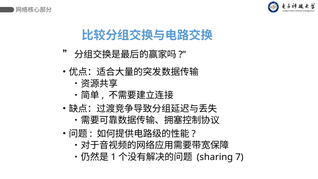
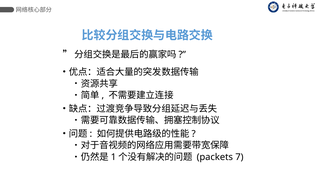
sharing: sharing -> packets (215, 157)
